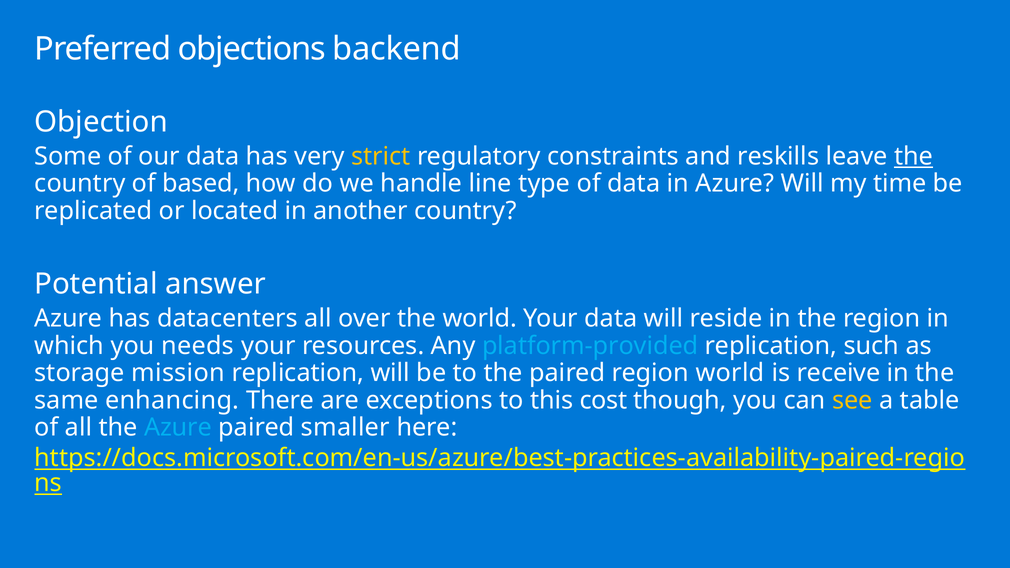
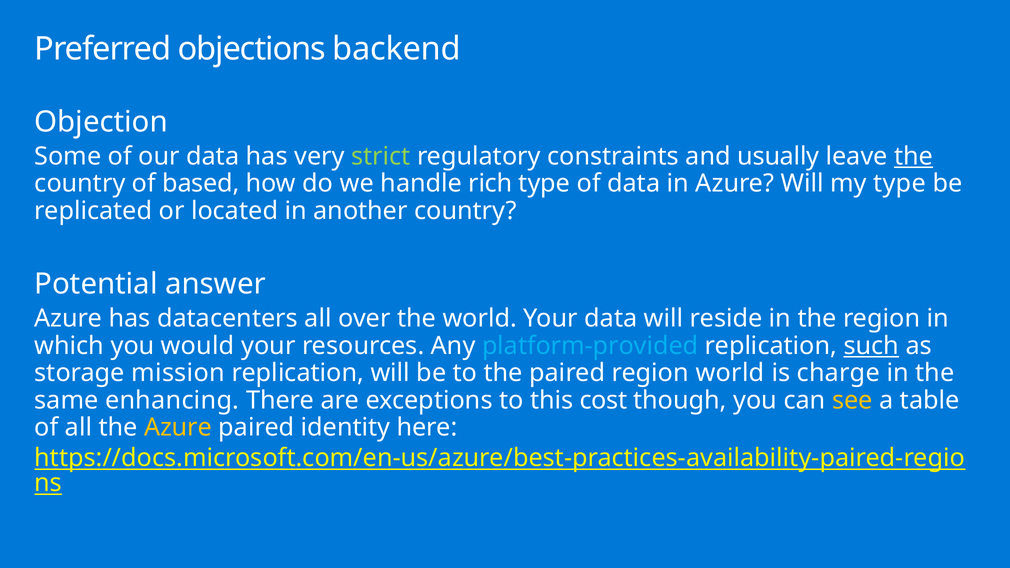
strict colour: yellow -> light green (381, 156)
reskills: reskills -> usually (778, 156)
line: line -> rich (490, 184)
my time: time -> type (900, 184)
needs: needs -> would (198, 346)
such underline: none -> present (871, 346)
receive: receive -> charge (838, 373)
Azure colour: light blue -> yellow (178, 428)
smaller: smaller -> identity (345, 428)
